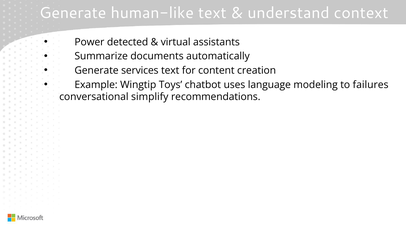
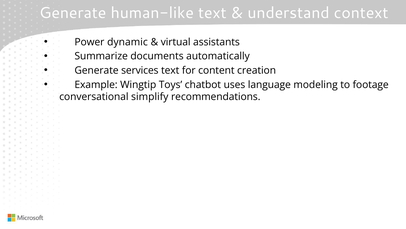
detected: detected -> dynamic (128, 42)
failures: failures -> footage (371, 85)
